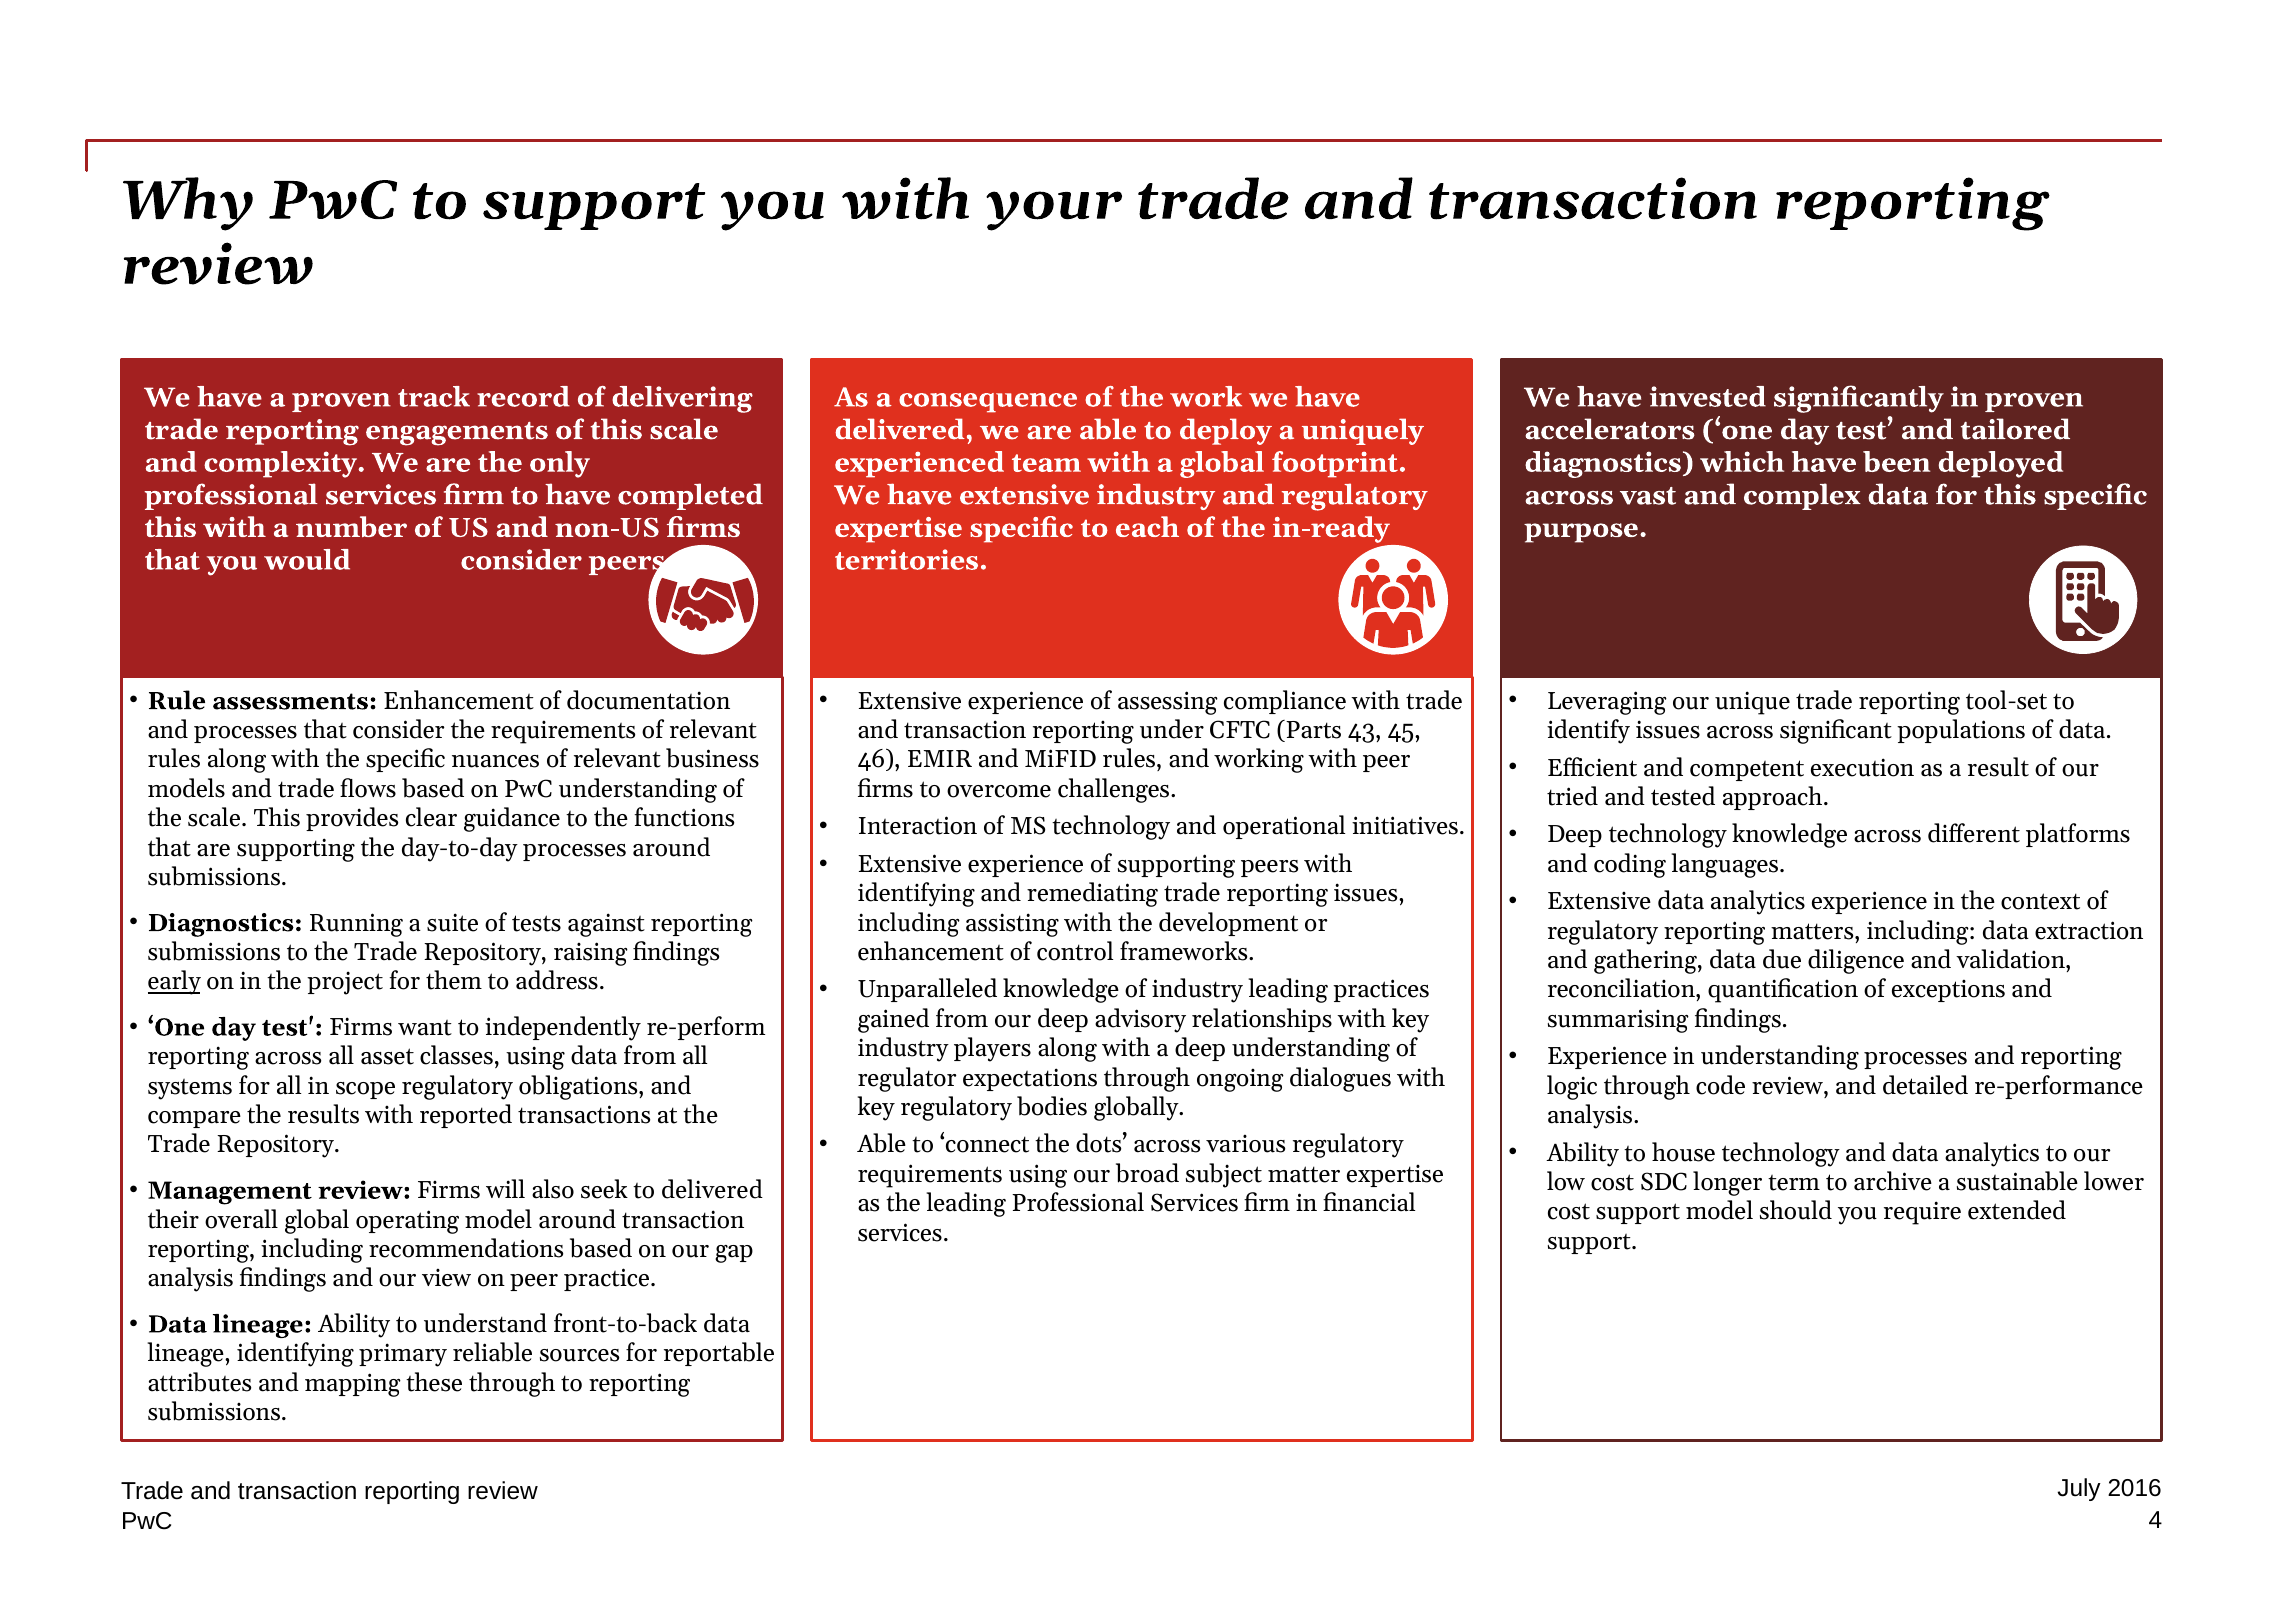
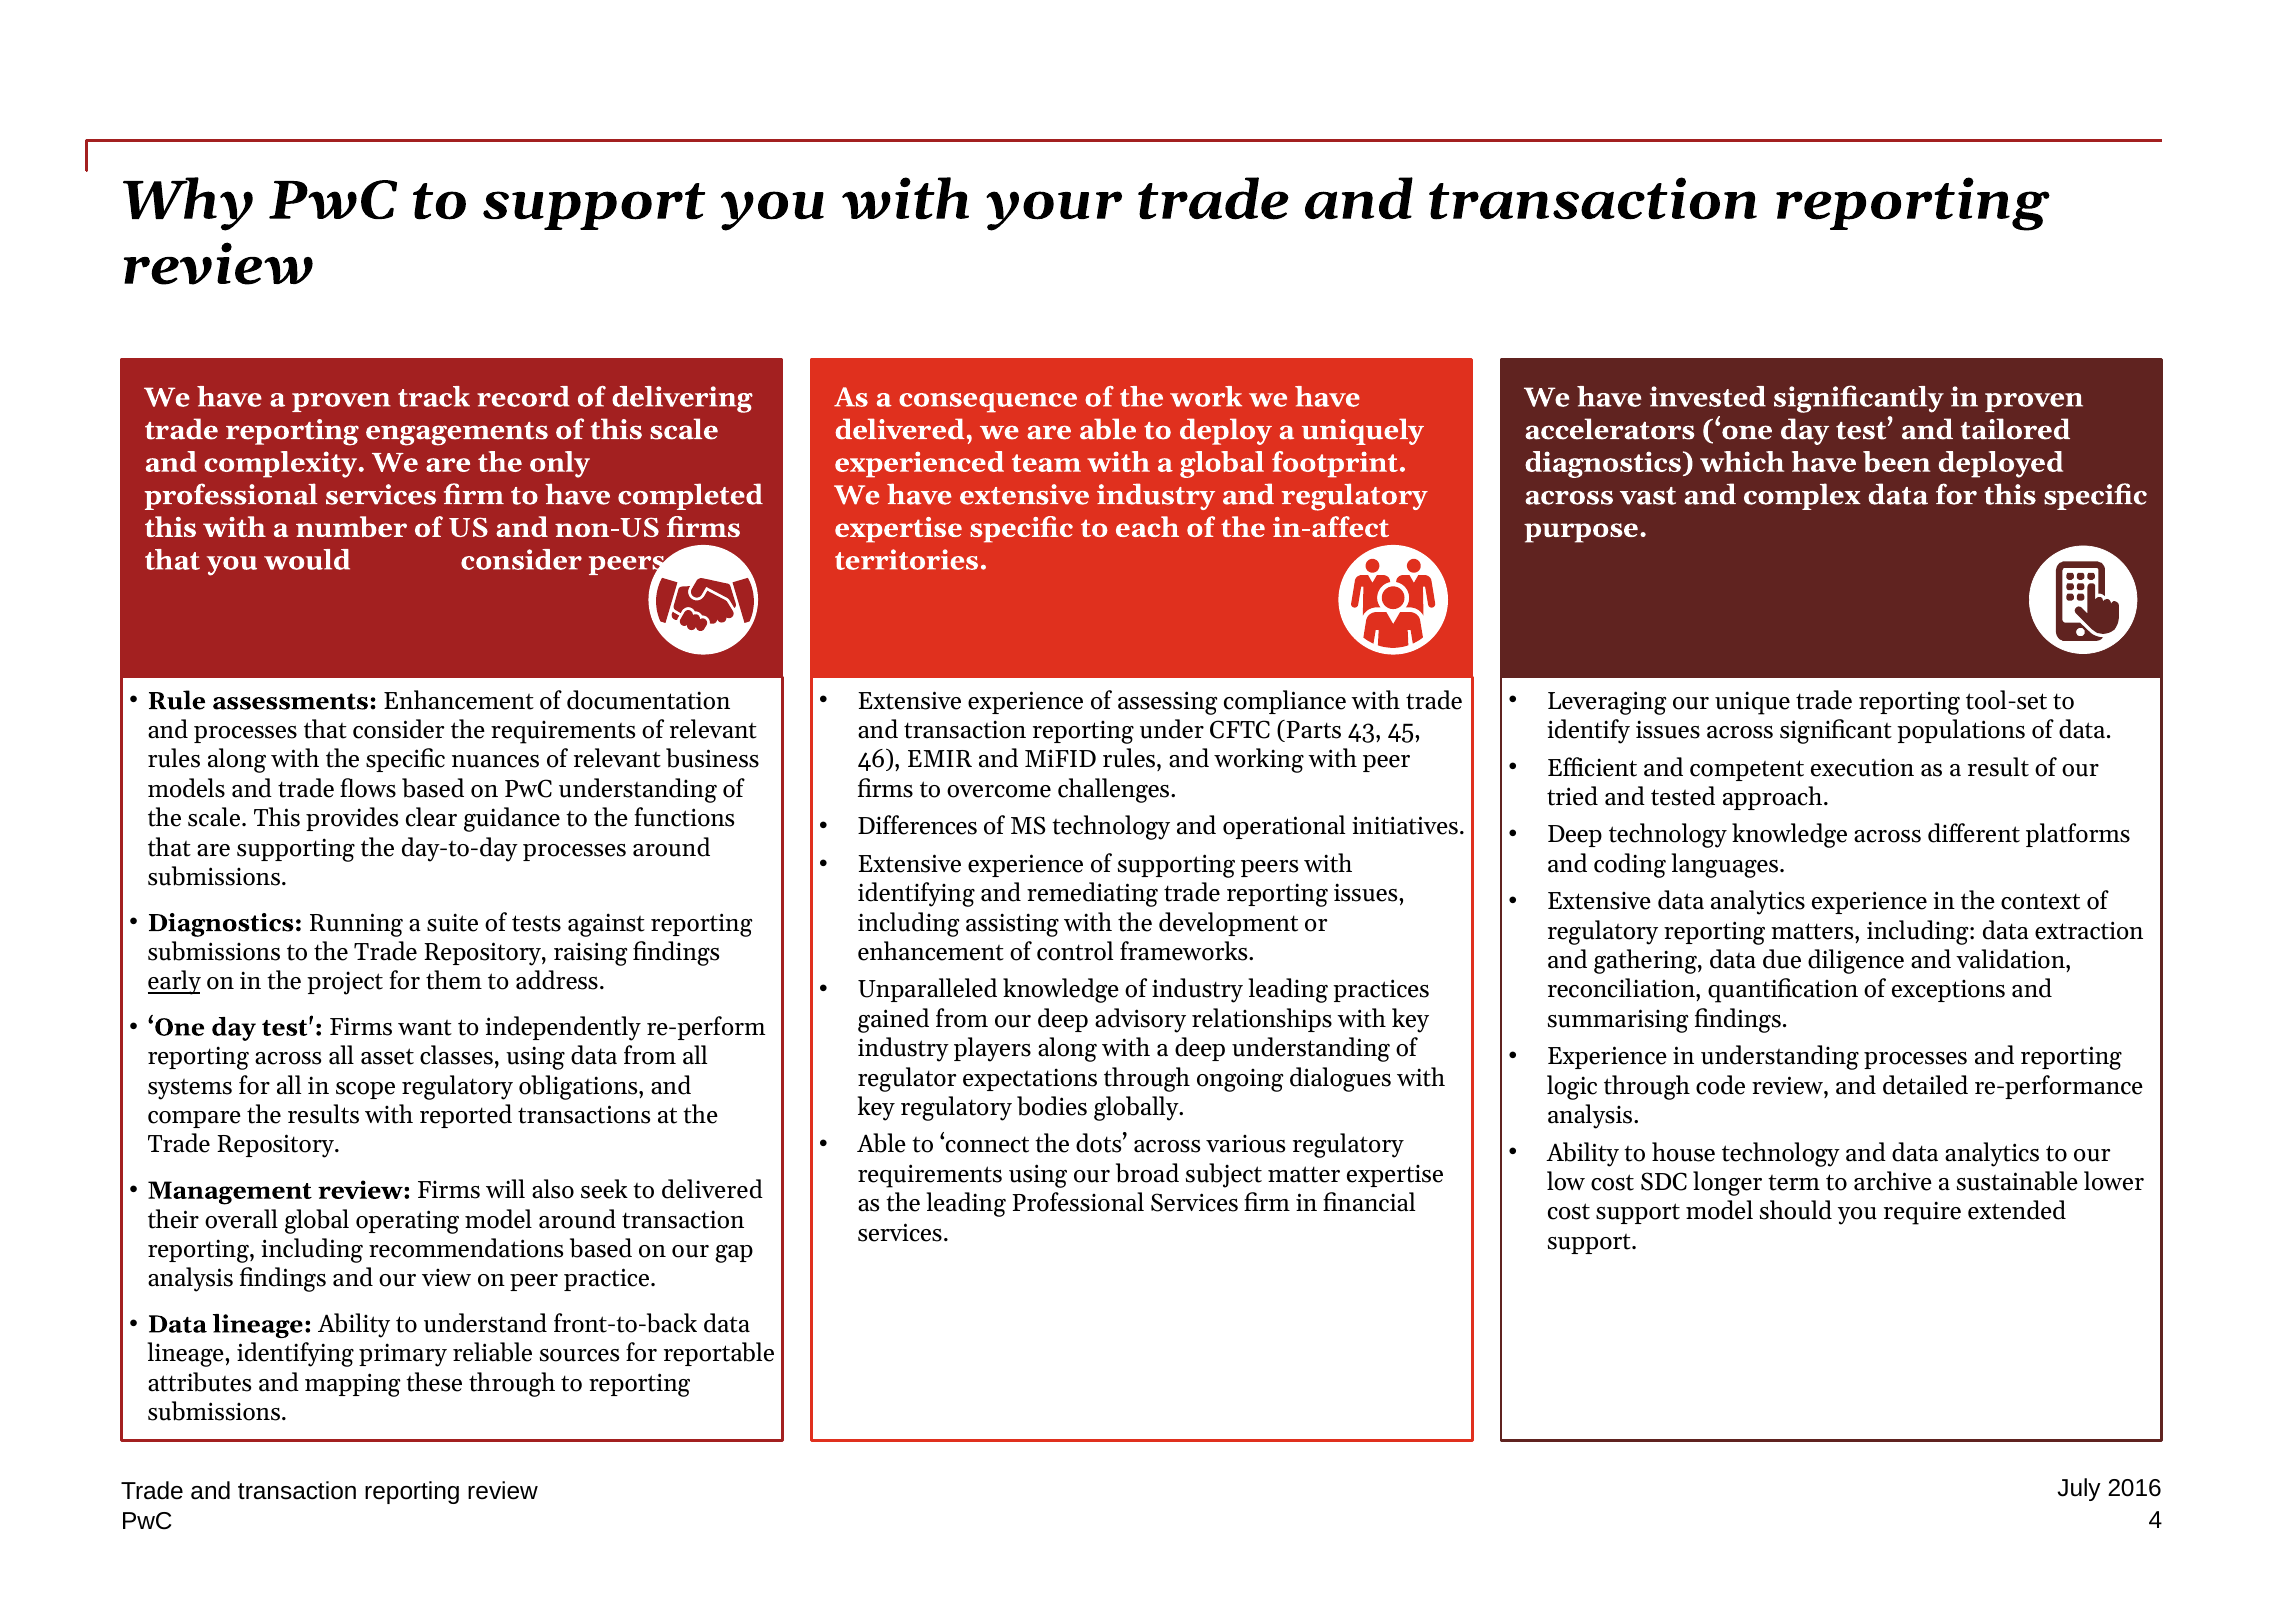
in-ready: in-ready -> in-affect (1331, 528)
Interaction: Interaction -> Differences (918, 826)
